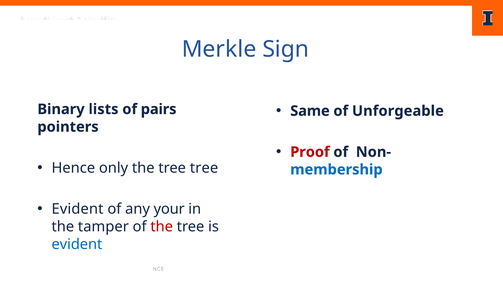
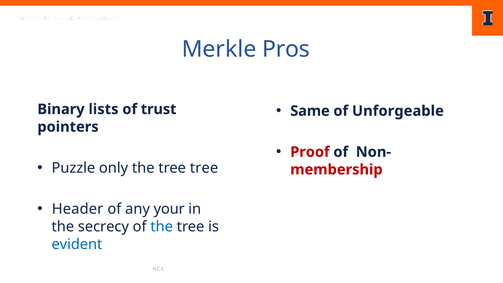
Sign: Sign -> Pros (286, 49)
pairs: pairs -> trust (159, 109)
Hence: Hence -> Puzzle (73, 168)
membership colour: blue -> red (336, 170)
Evident: Evident -> Header (78, 209)
tamper: tamper -> secrecy (103, 227)
the colour: red -> blue (162, 227)
